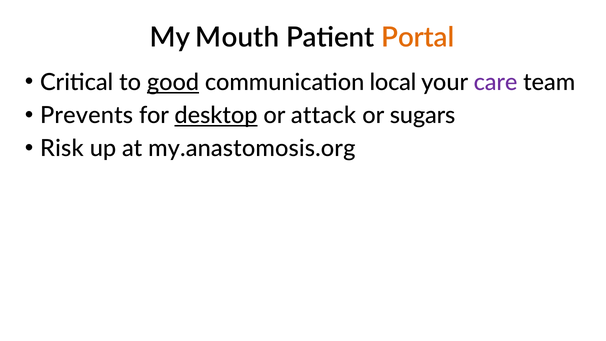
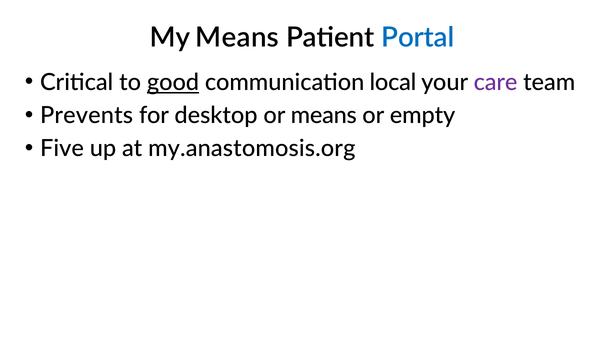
My Mouth: Mouth -> Means (237, 38)
Portal colour: orange -> blue (418, 38)
desktop underline: present -> none (216, 115)
or attack: attack -> means (324, 115)
sugars: sugars -> empty (423, 115)
Risk: Risk -> Five (62, 149)
